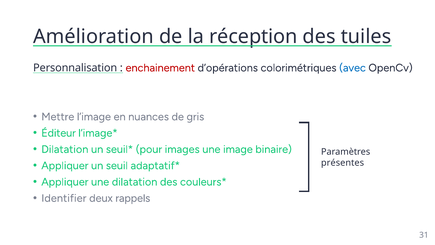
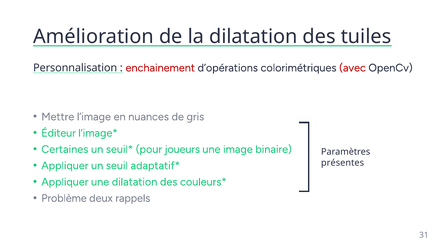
la réception: réception -> dilatation (253, 37)
avec colour: blue -> red (353, 68)
Dilatation: Dilatation -> Certaines (65, 149)
images: images -> joueurs (182, 149)
Identifier: Identifier -> Problème (64, 198)
